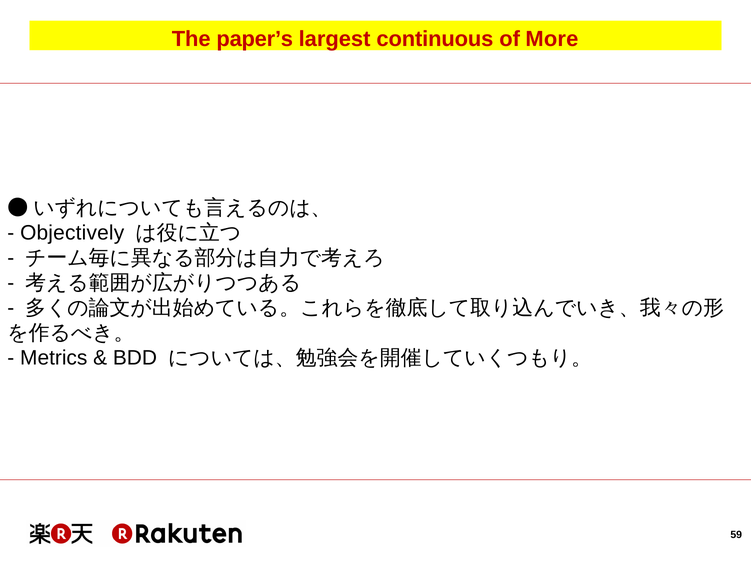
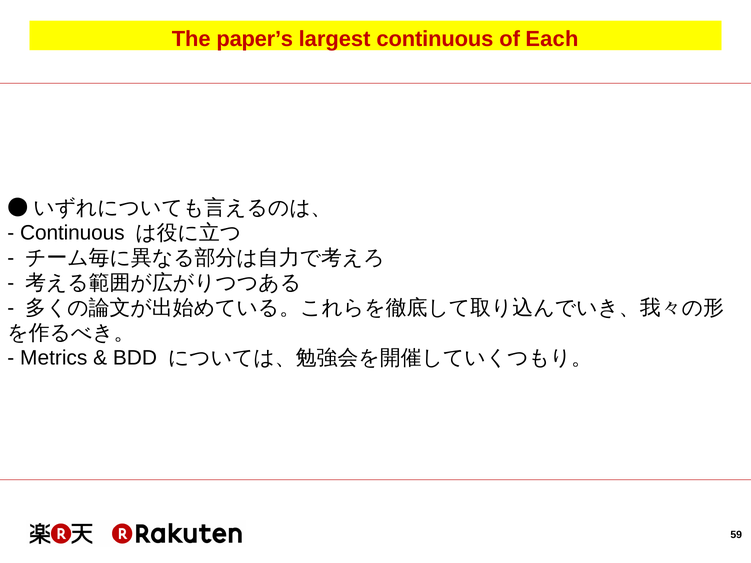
More: More -> Each (552, 39)
Objectively: Objectively -> Continuous (72, 233)
